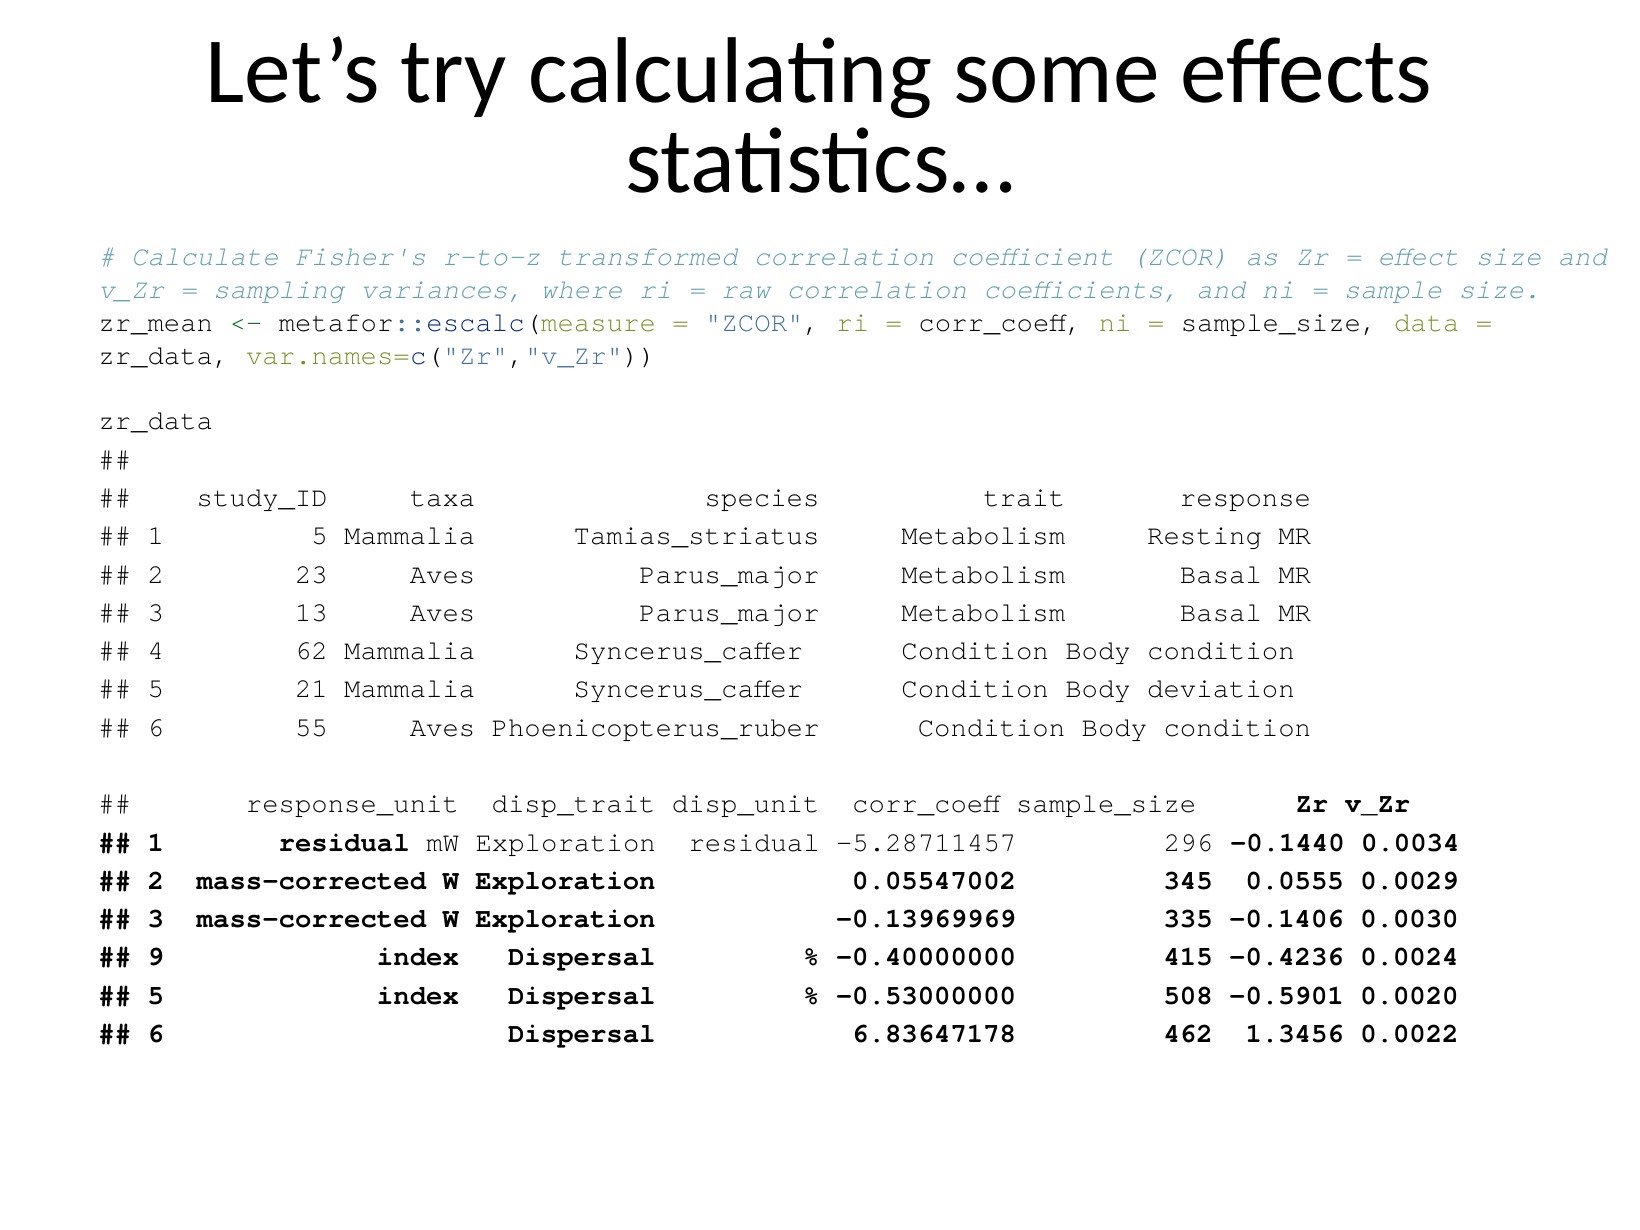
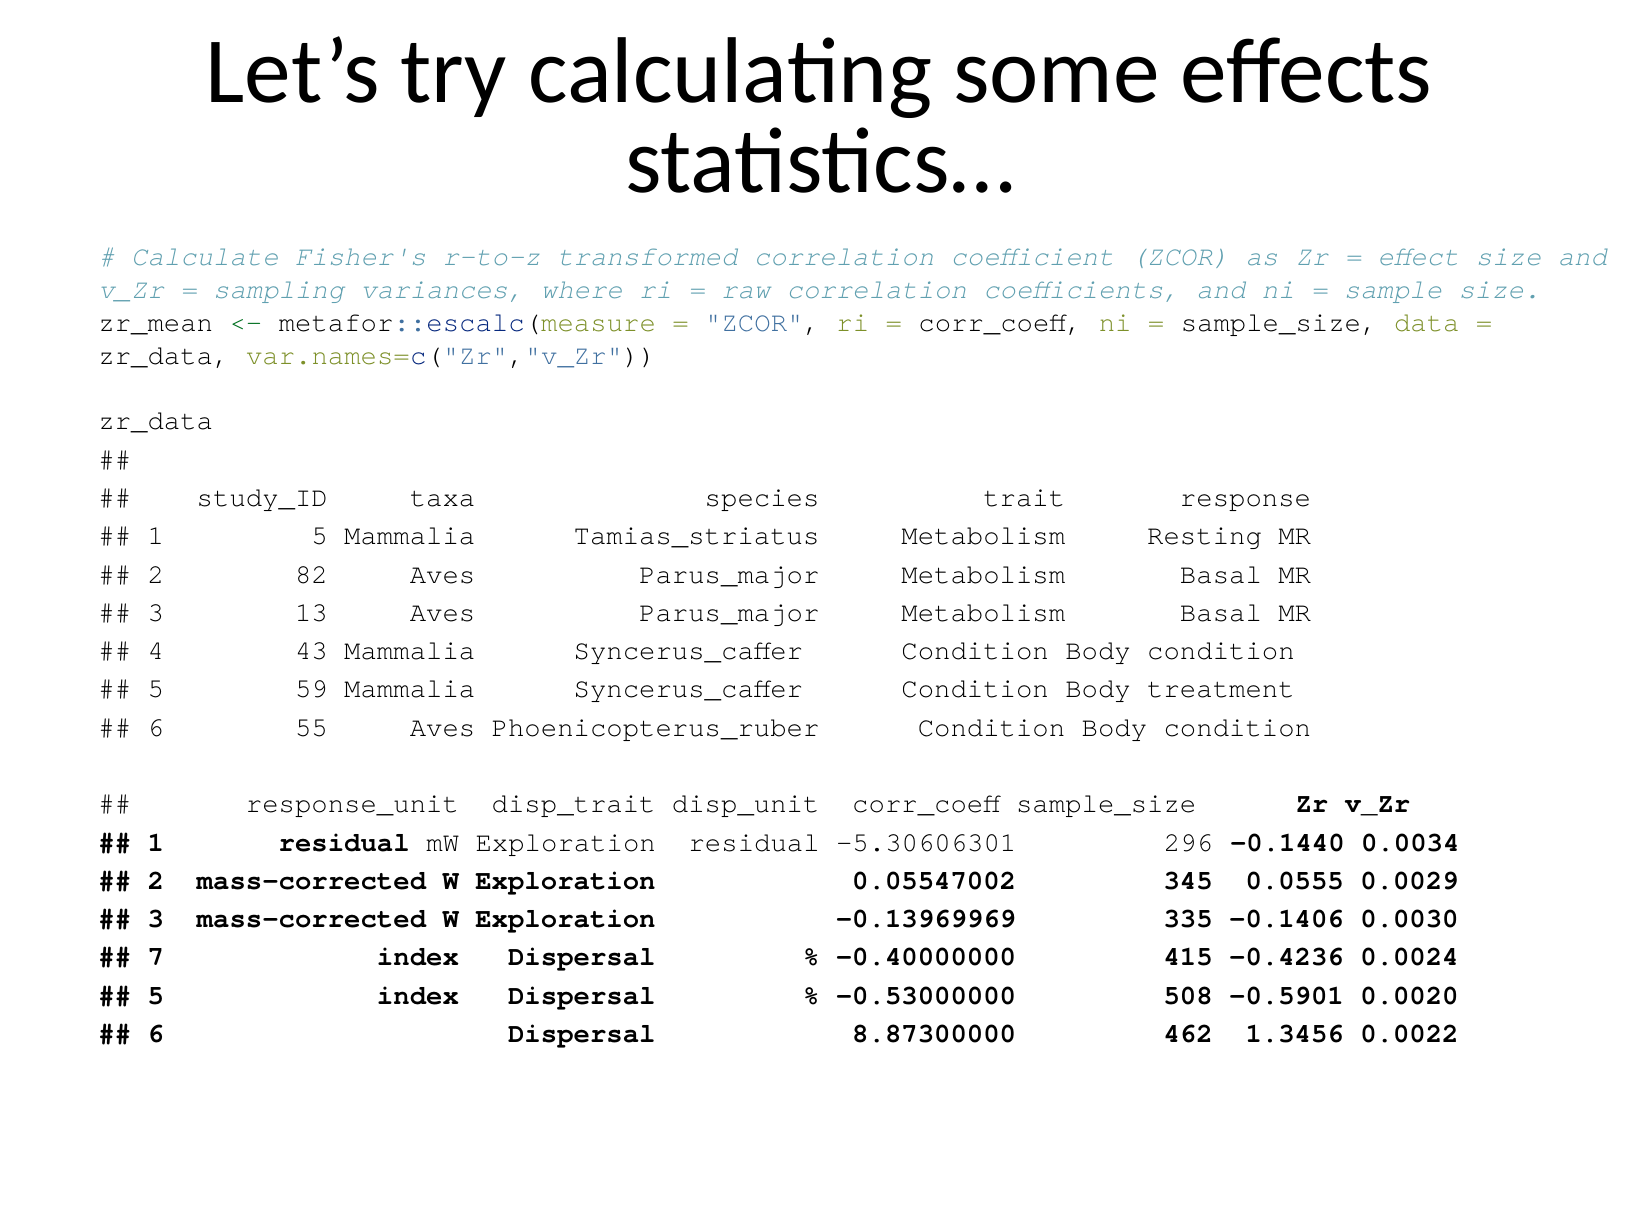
23: 23 -> 82 (311, 574)
62: 62 -> 43 (311, 651)
21: 21 -> 59 (311, 689)
deviation: deviation -> treatment (1221, 689)
-5.28711457: -5.28711457 -> -5.30606301 (926, 842)
9: 9 -> 7 (156, 957)
6.83647178: 6.83647178 -> 8.87300000 (934, 1034)
